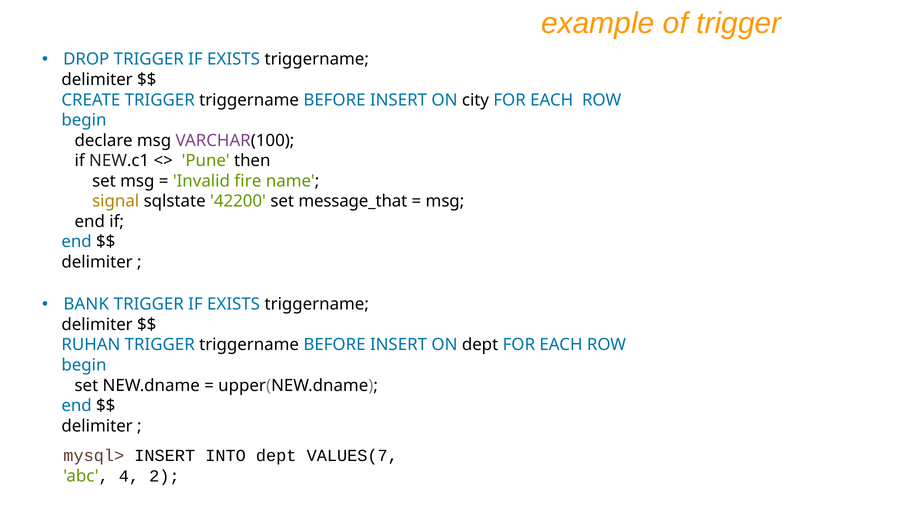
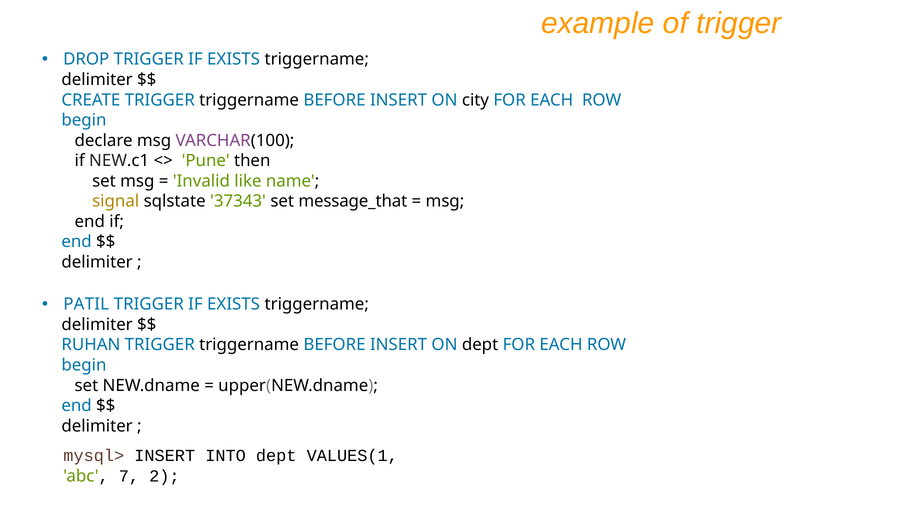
fire: fire -> like (248, 181)
42200: 42200 -> 37343 (238, 201)
BANK: BANK -> PATIL (86, 304)
VALUES(7: VALUES(7 -> VALUES(1 (352, 455)
4: 4 -> 7 (129, 476)
